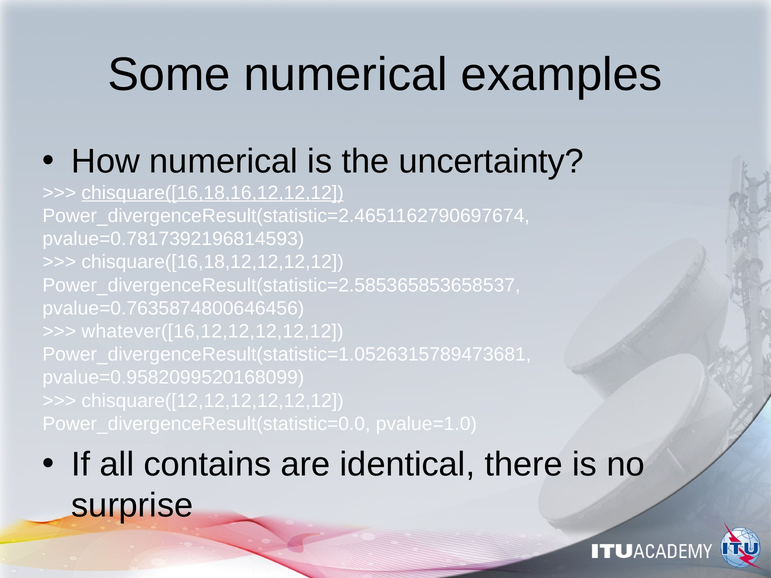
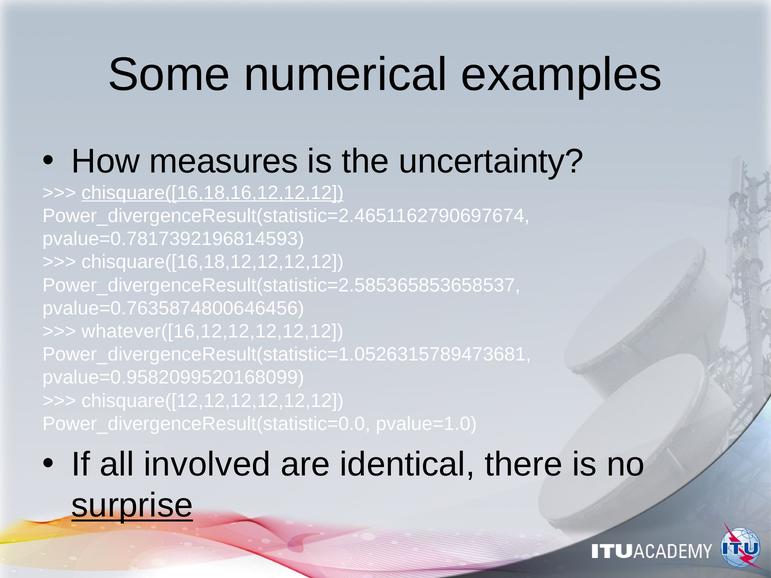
How numerical: numerical -> measures (224, 162)
contains: contains -> involved (207, 465)
surprise underline: none -> present (132, 506)
